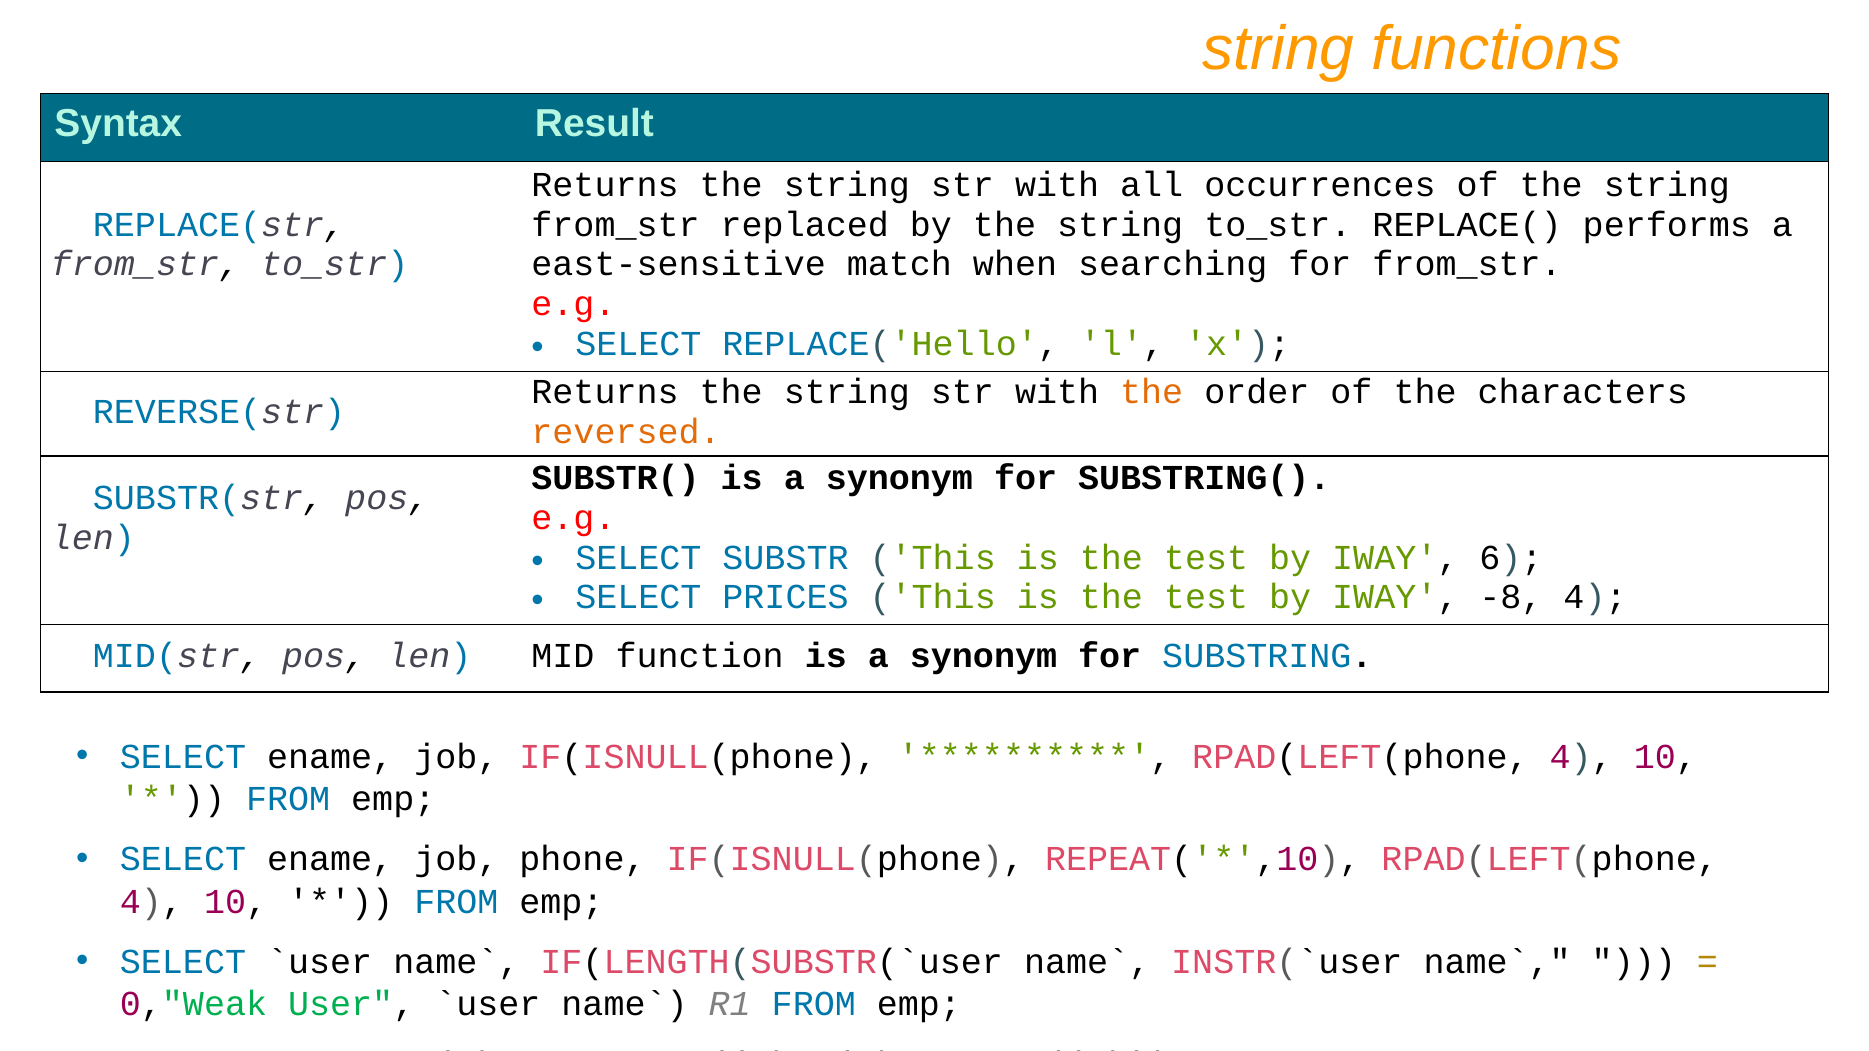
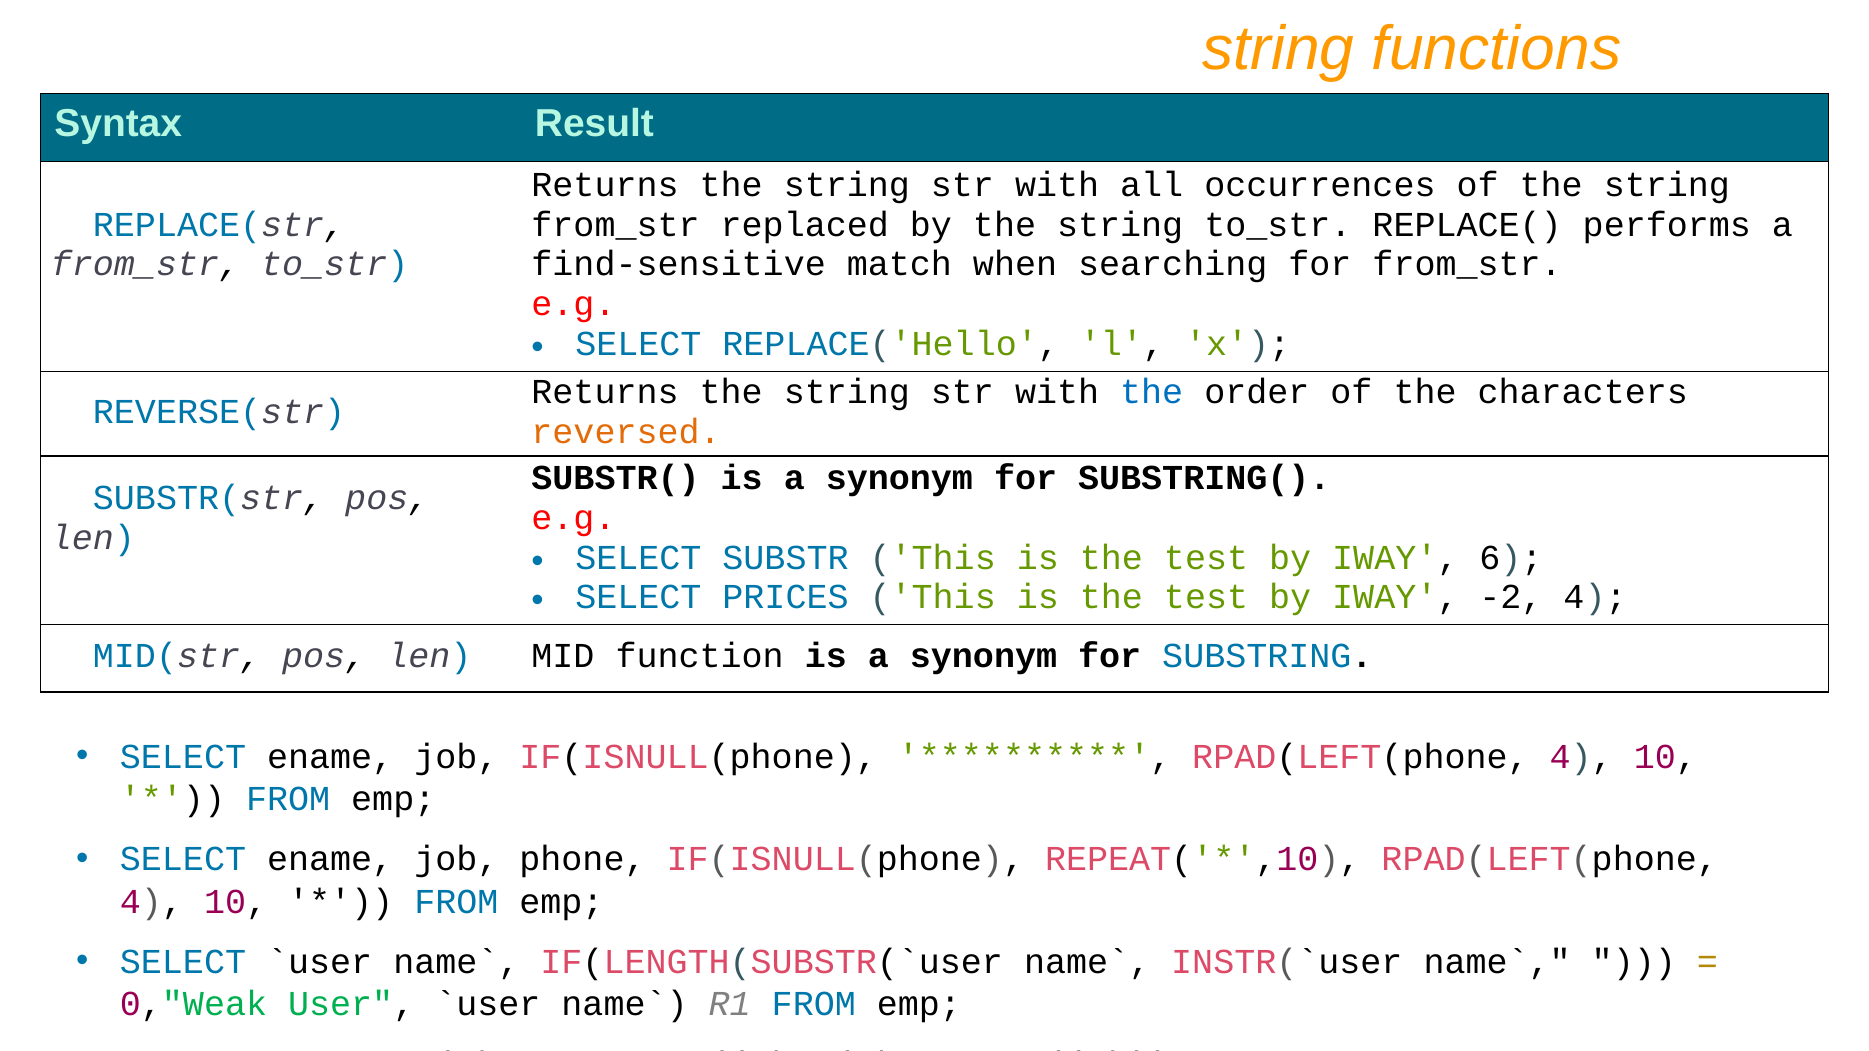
east-sensitive: east-sensitive -> find-sensitive (679, 264)
the colour: orange -> blue (1152, 392)
-8: -8 -> -2 (1511, 598)
